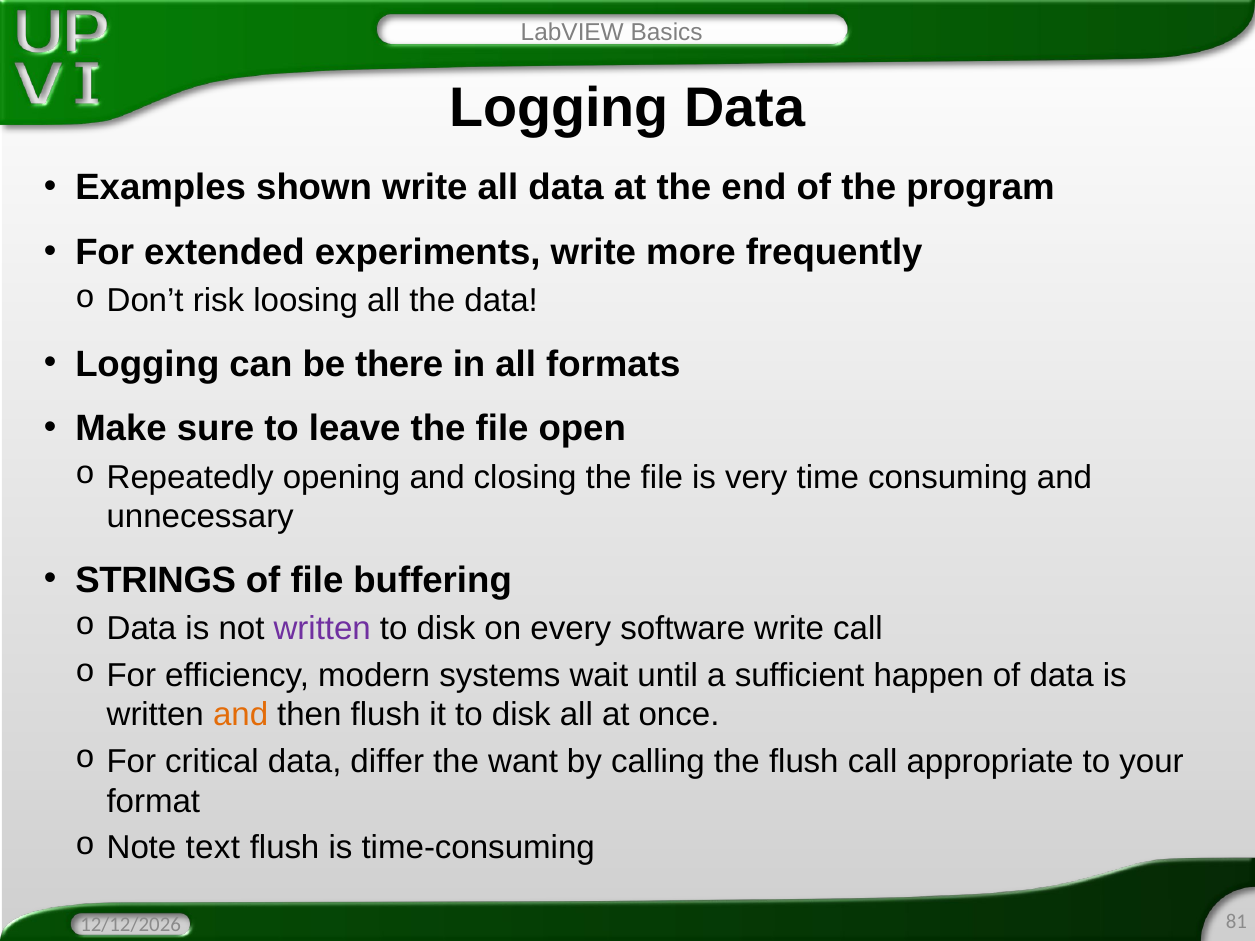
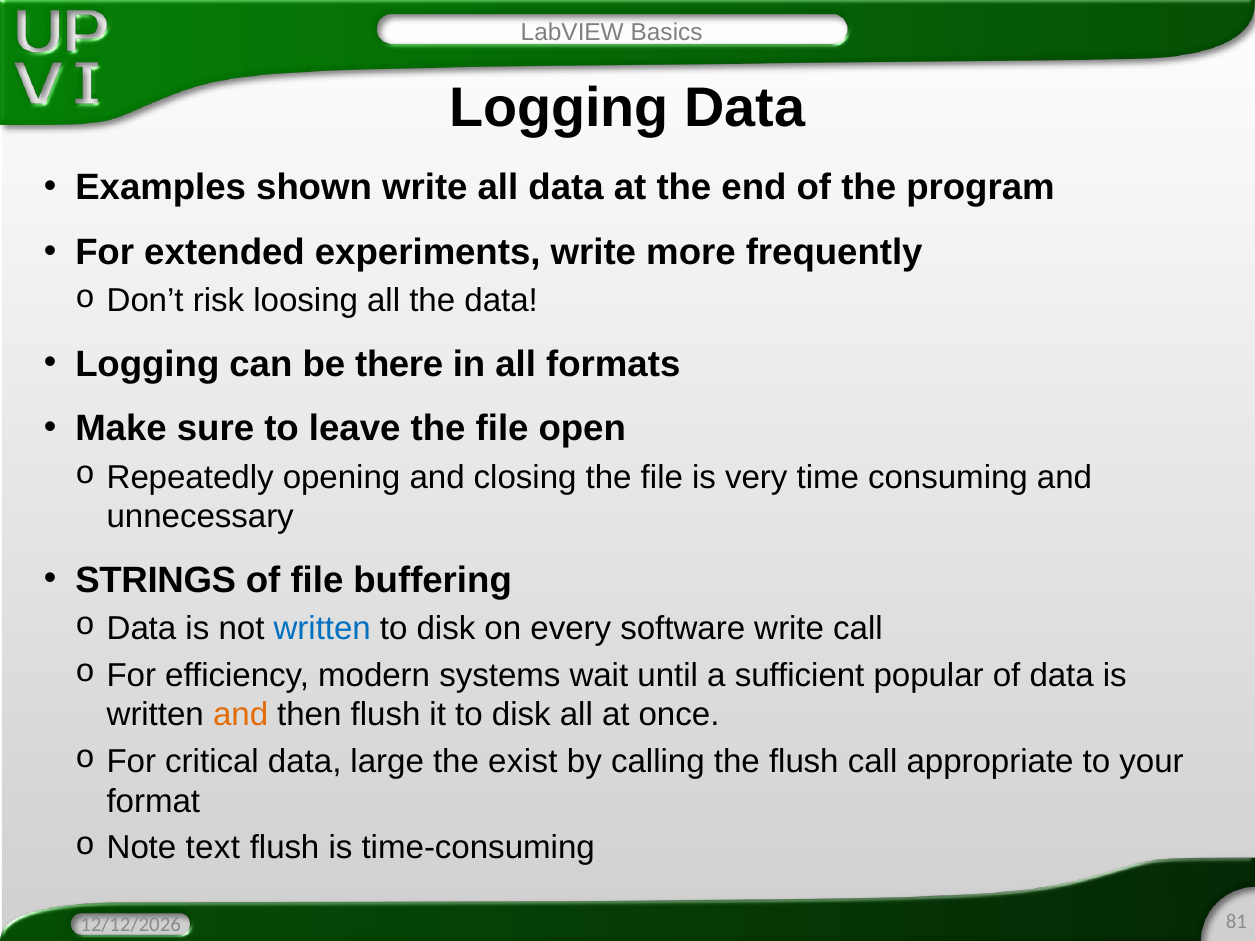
written colour: purple -> blue (322, 629)
happen: happen -> popular (929, 675)
differ: differ -> large (387, 762)
want: want -> exist (523, 762)
